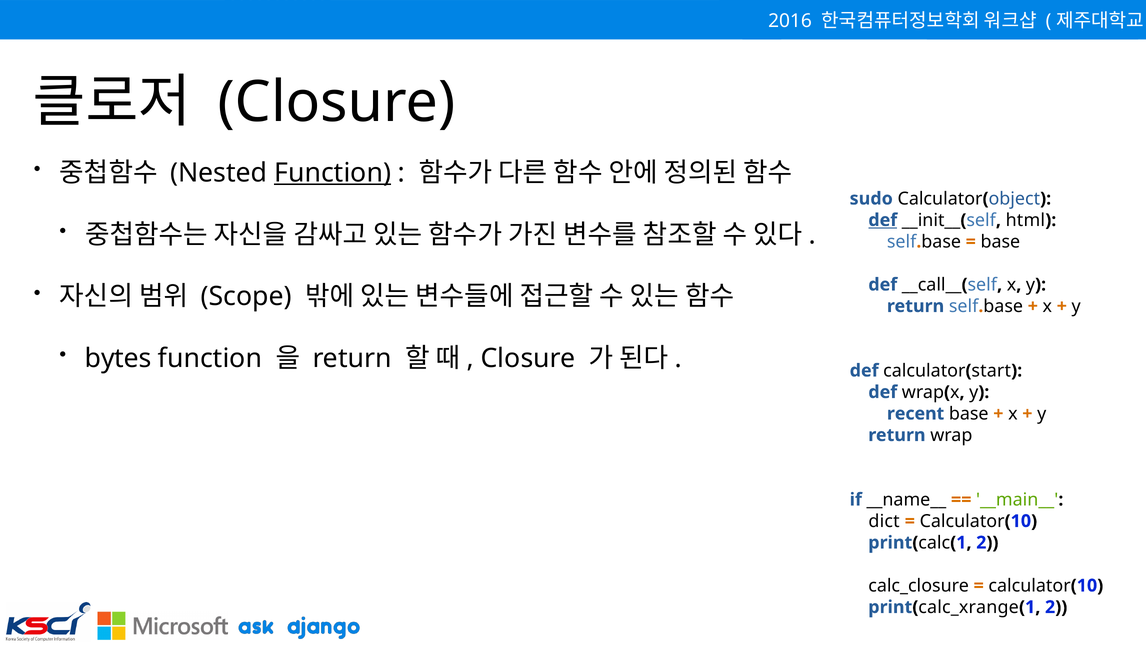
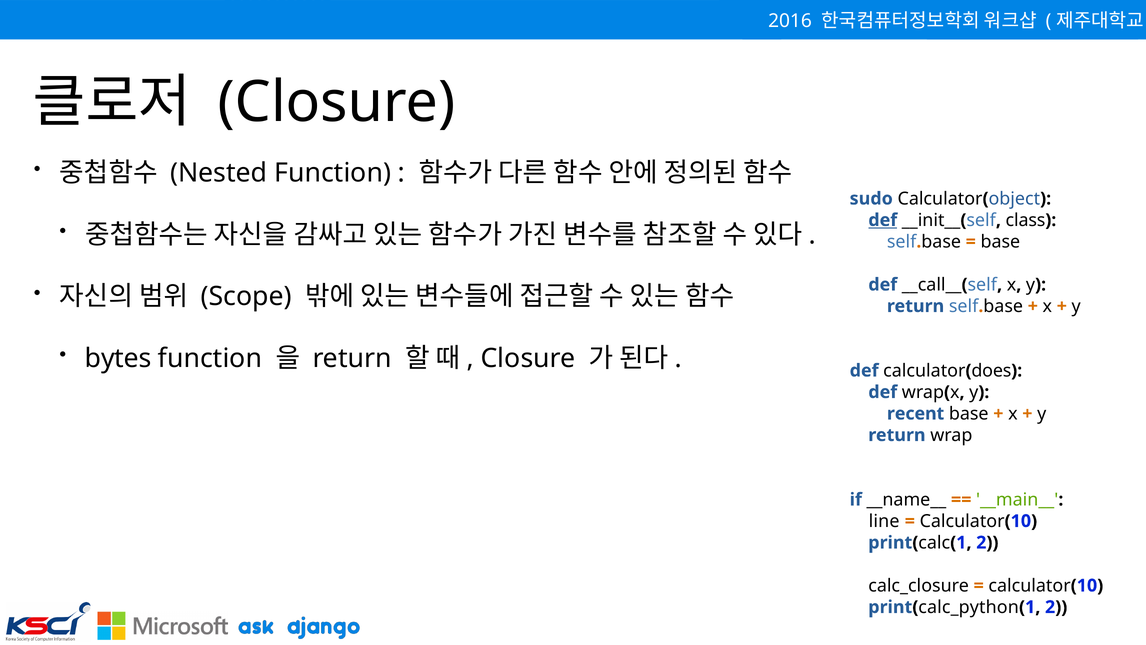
Function underline: present -> none (333, 173)
html: html -> class (1026, 220)
start: start -> does (991, 370)
dict: dict -> line (884, 521)
calc_xrange: calc_xrange -> calc_python (969, 607)
